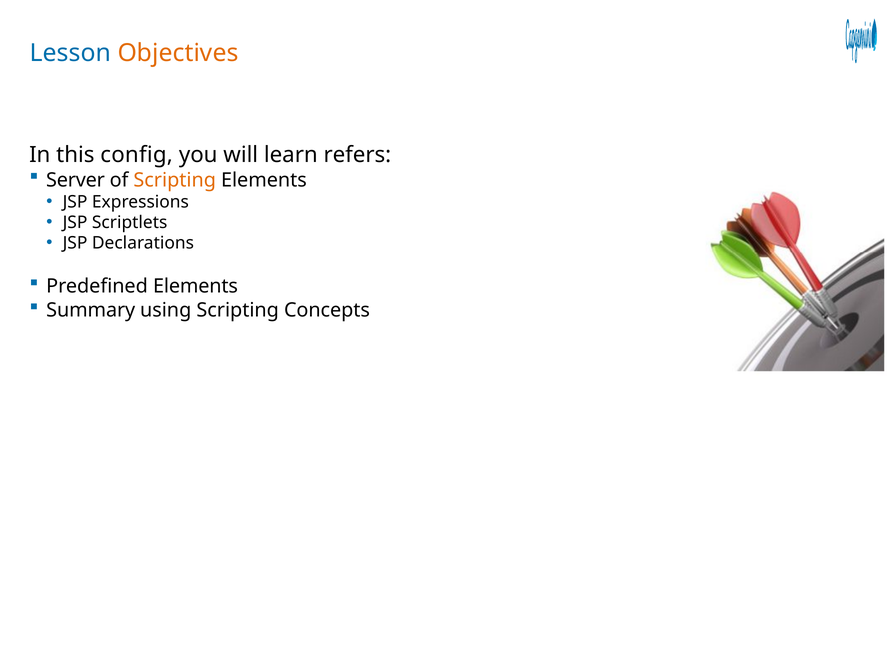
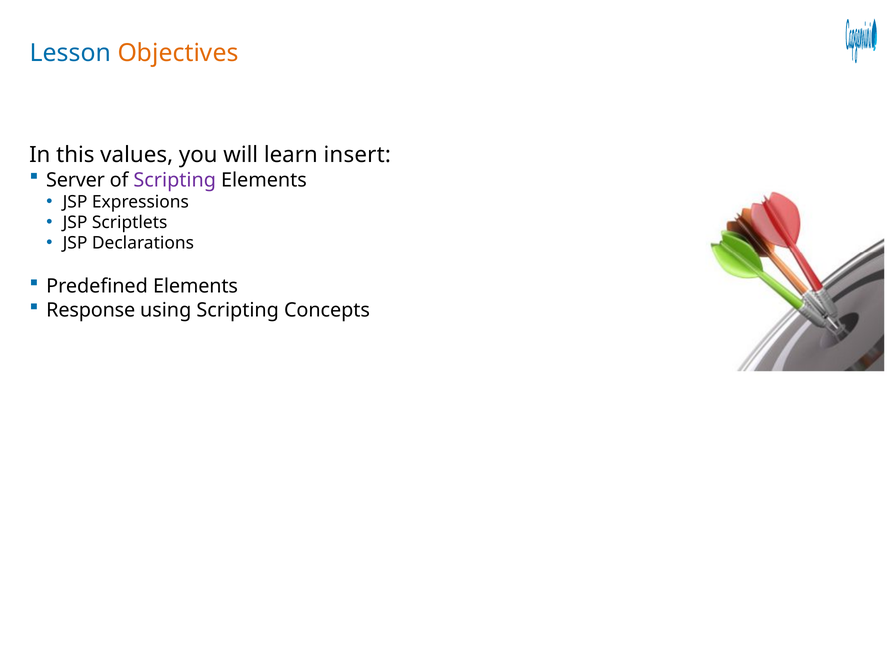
config: config -> values (137, 155)
refers: refers -> insert (357, 155)
Scripting colour: orange -> purple (175, 180)
Summary: Summary -> Response (91, 310)
